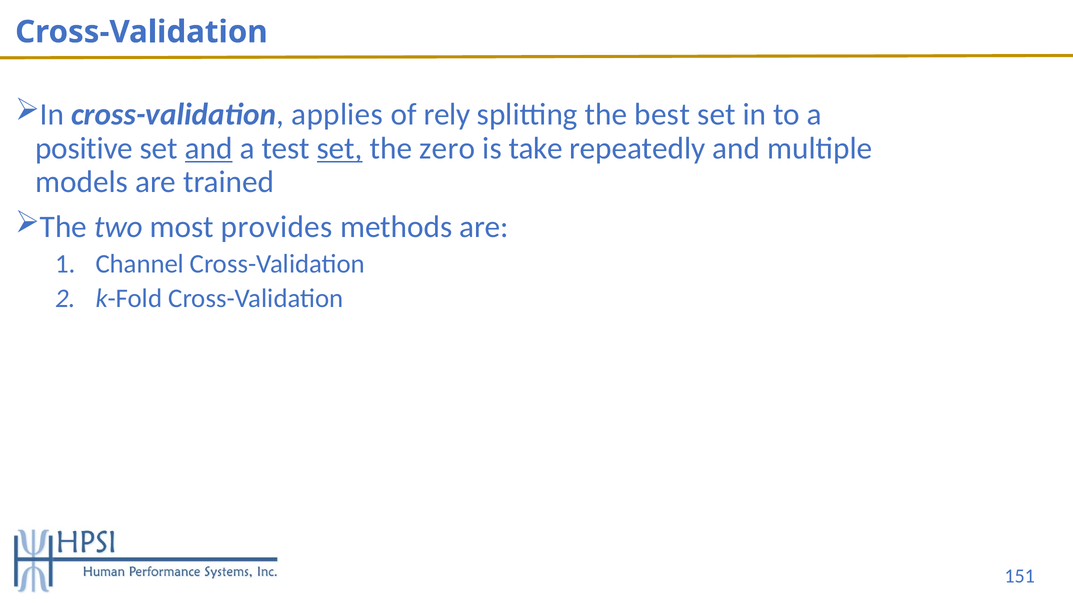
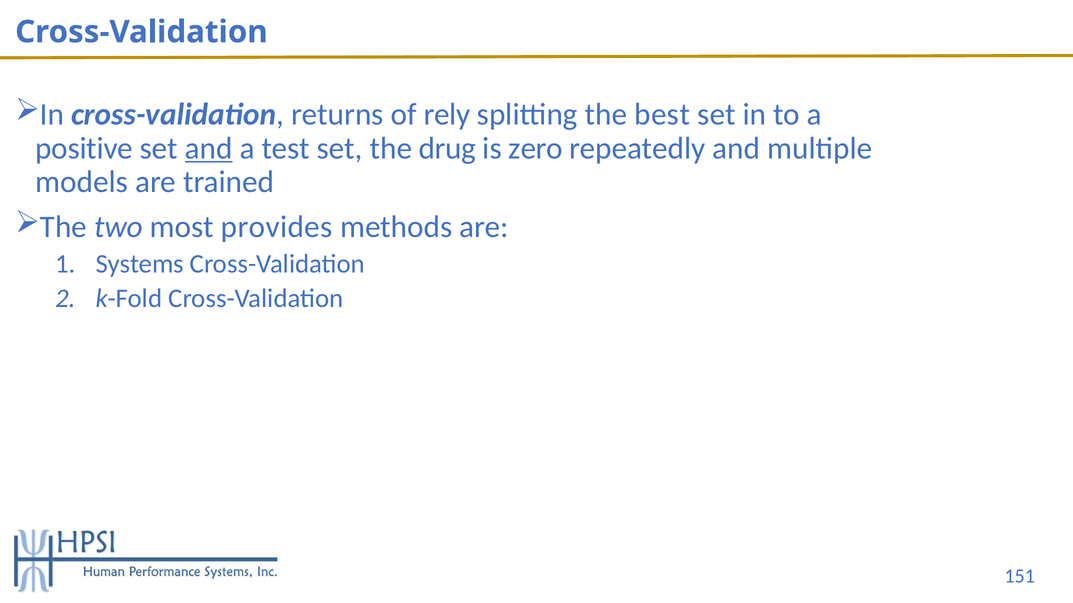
applies: applies -> returns (337, 115)
set underline: present -> none (340, 148)
zero: zero -> drug (447, 148)
take: take -> zero (536, 148)
Channel: Channel -> Systems (140, 264)
